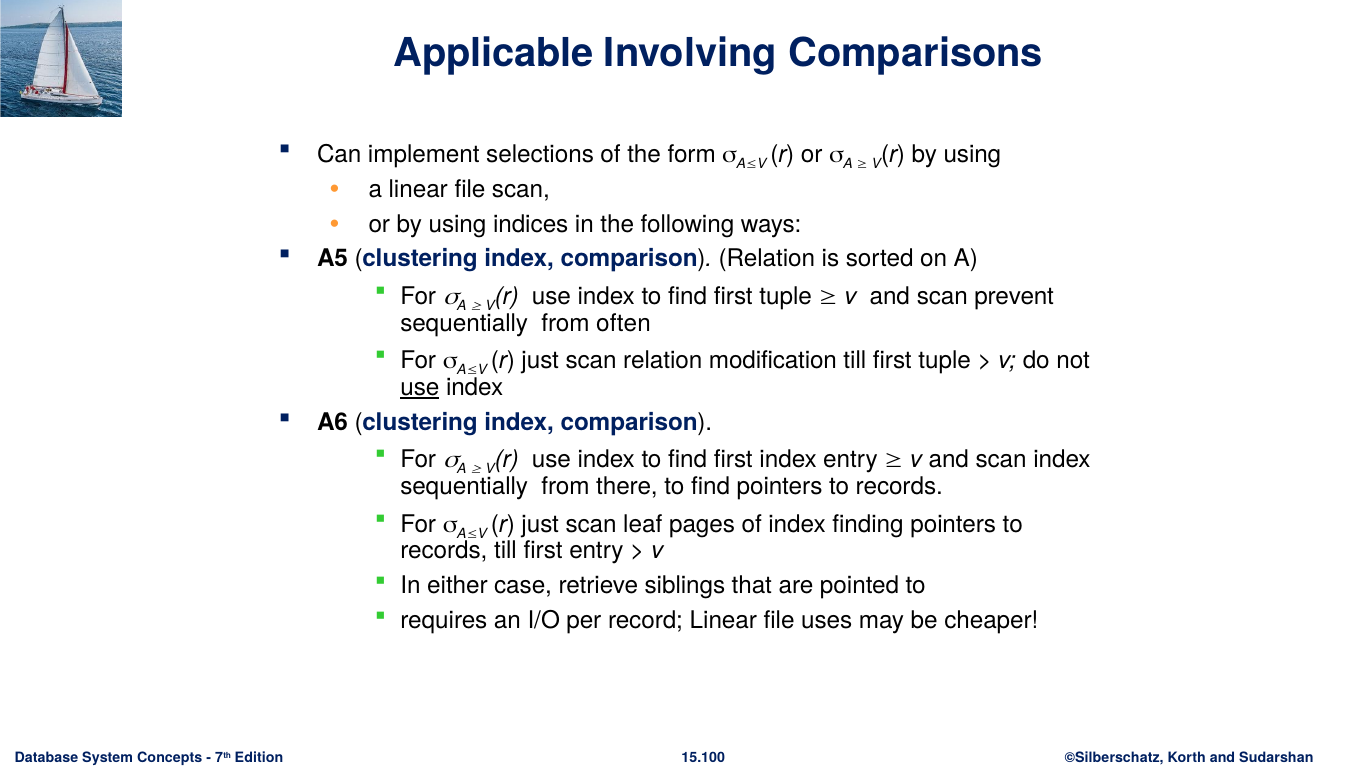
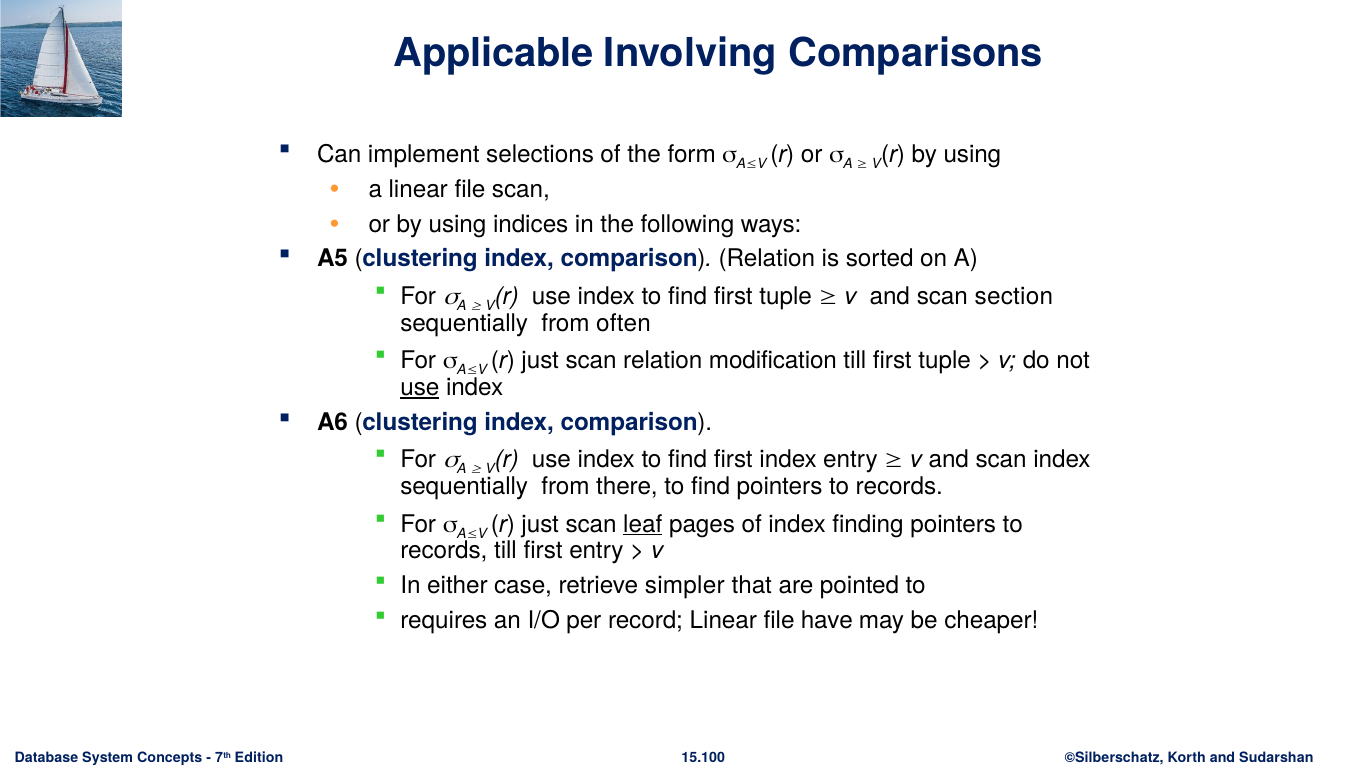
prevent: prevent -> section (1014, 296)
leaf underline: none -> present (643, 524)
siblings: siblings -> simpler (685, 586)
uses: uses -> have (827, 620)
